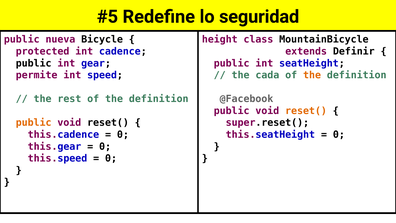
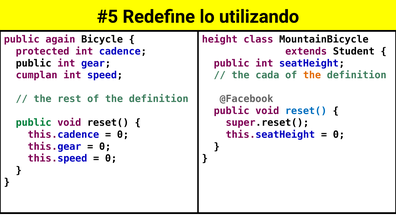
seguridad: seguridad -> utilizando (259, 17)
nueva: nueva -> again (60, 39)
Definir: Definir -> Student (354, 51)
permite: permite -> cumplan (37, 75)
reset( colour: orange -> blue (306, 111)
public colour: orange -> green (34, 123)
